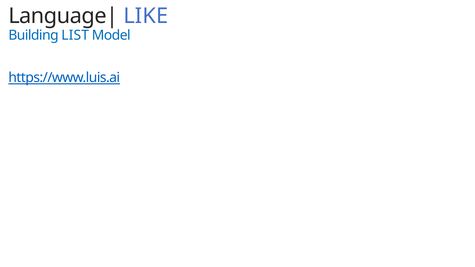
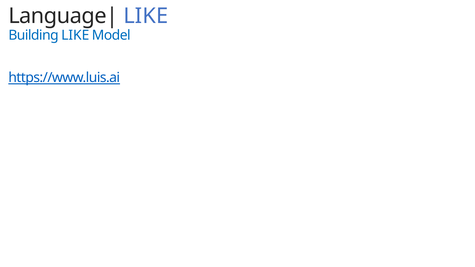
Building LIST: LIST -> LIKE (75, 35)
